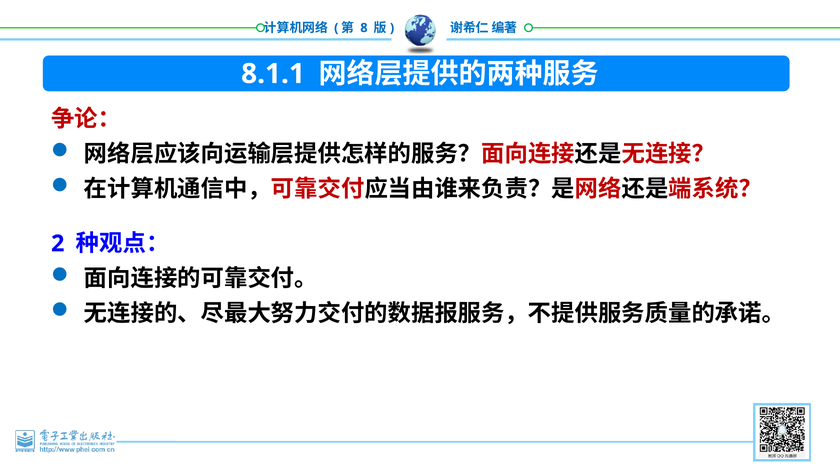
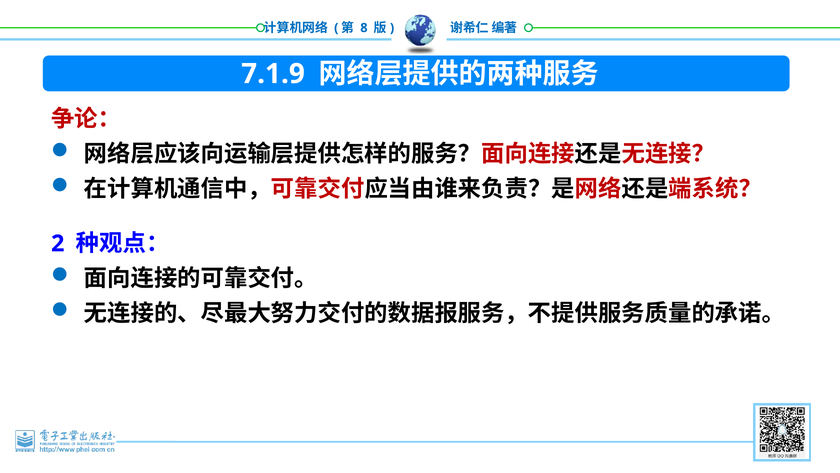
8.1.1: 8.1.1 -> 7.1.9 (273, 74)
